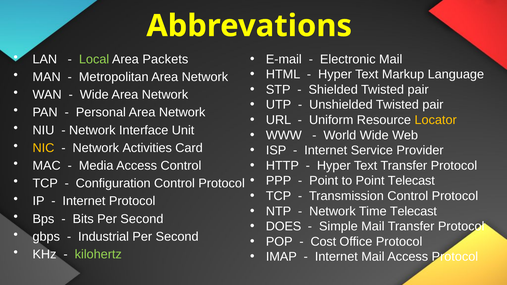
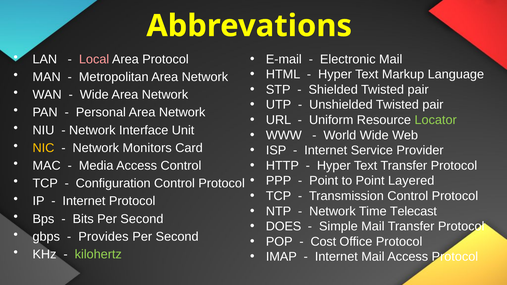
Local colour: light green -> pink (94, 59)
Area Packets: Packets -> Protocol (165, 59)
Locator colour: yellow -> light green (436, 120)
Activities: Activities -> Monitors (147, 148)
Point Telecast: Telecast -> Layered (411, 181)
Industrial: Industrial -> Provides (103, 237)
